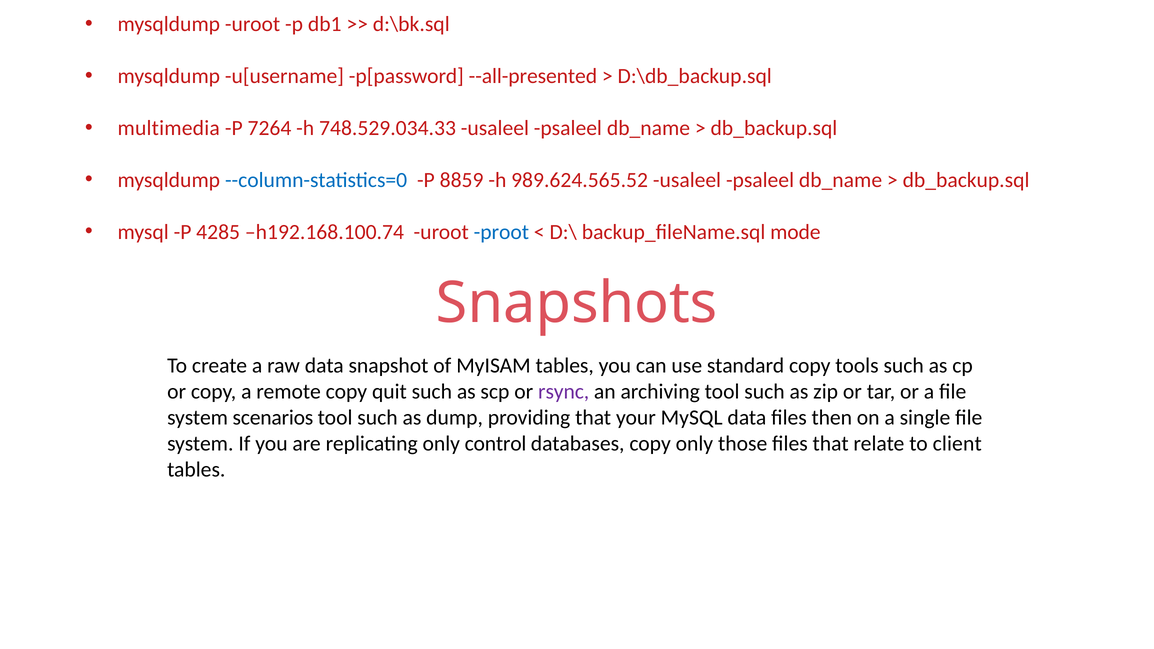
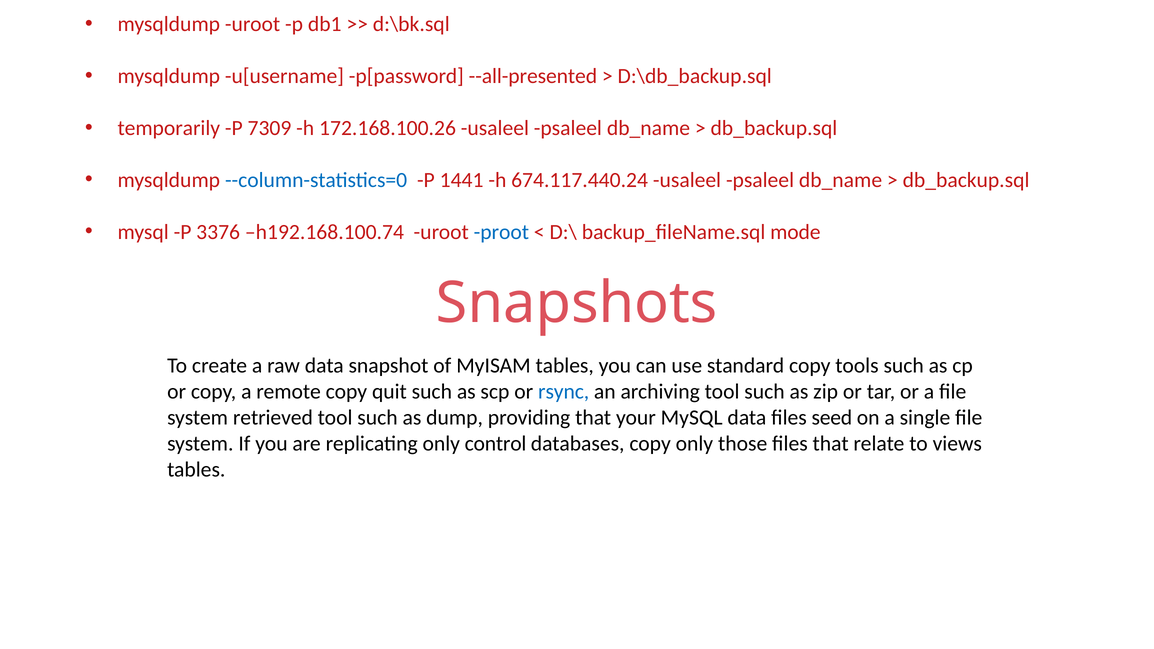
multimedia: multimedia -> temporarily (169, 128)
7264: 7264 -> 7309 (269, 128)
748.529.034.33: 748.529.034.33 -> 172.168.100.26 (388, 128)
8859: 8859 -> 1441 (462, 180)
989.624.565.52: 989.624.565.52 -> 674.117.440.24 (580, 180)
4285: 4285 -> 3376 (218, 232)
rsync colour: purple -> blue (564, 392)
scenarios: scenarios -> retrieved (273, 418)
then: then -> seed (832, 418)
client: client -> views (957, 444)
